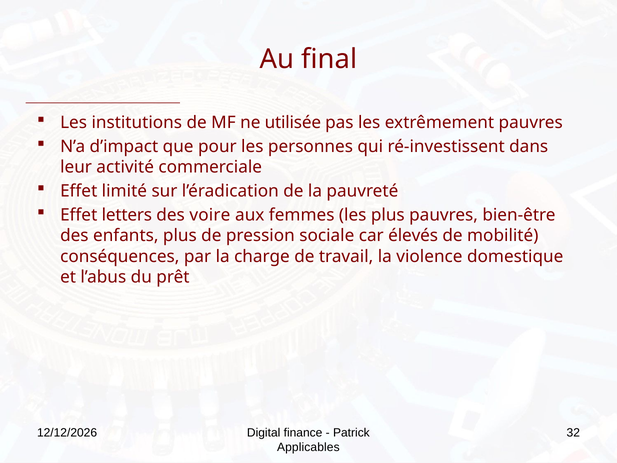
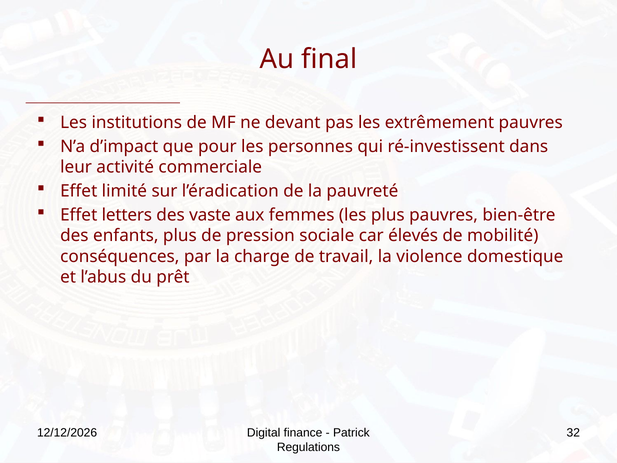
utilisée: utilisée -> devant (293, 123)
voire: voire -> vaste (210, 215)
Applicables: Applicables -> Regulations (308, 447)
